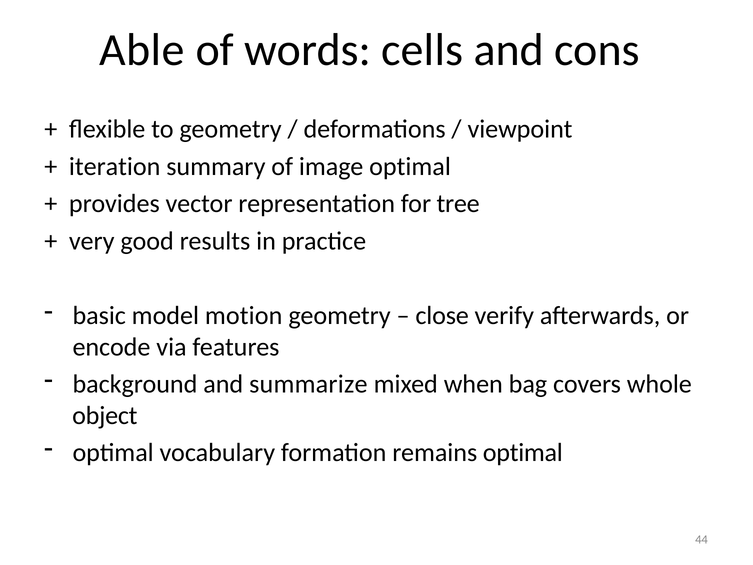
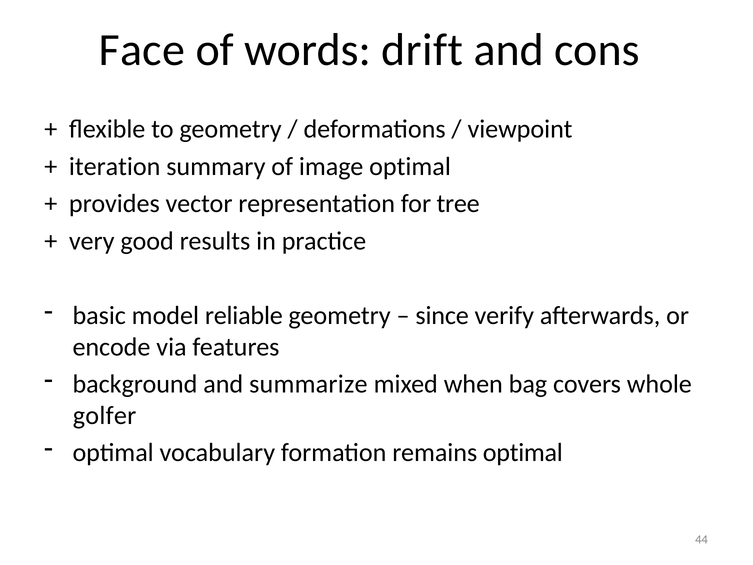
Able: Able -> Face (142, 50)
cells: cells -> drift (422, 50)
motion: motion -> reliable (244, 315)
close: close -> since (442, 315)
object: object -> golfer (105, 415)
